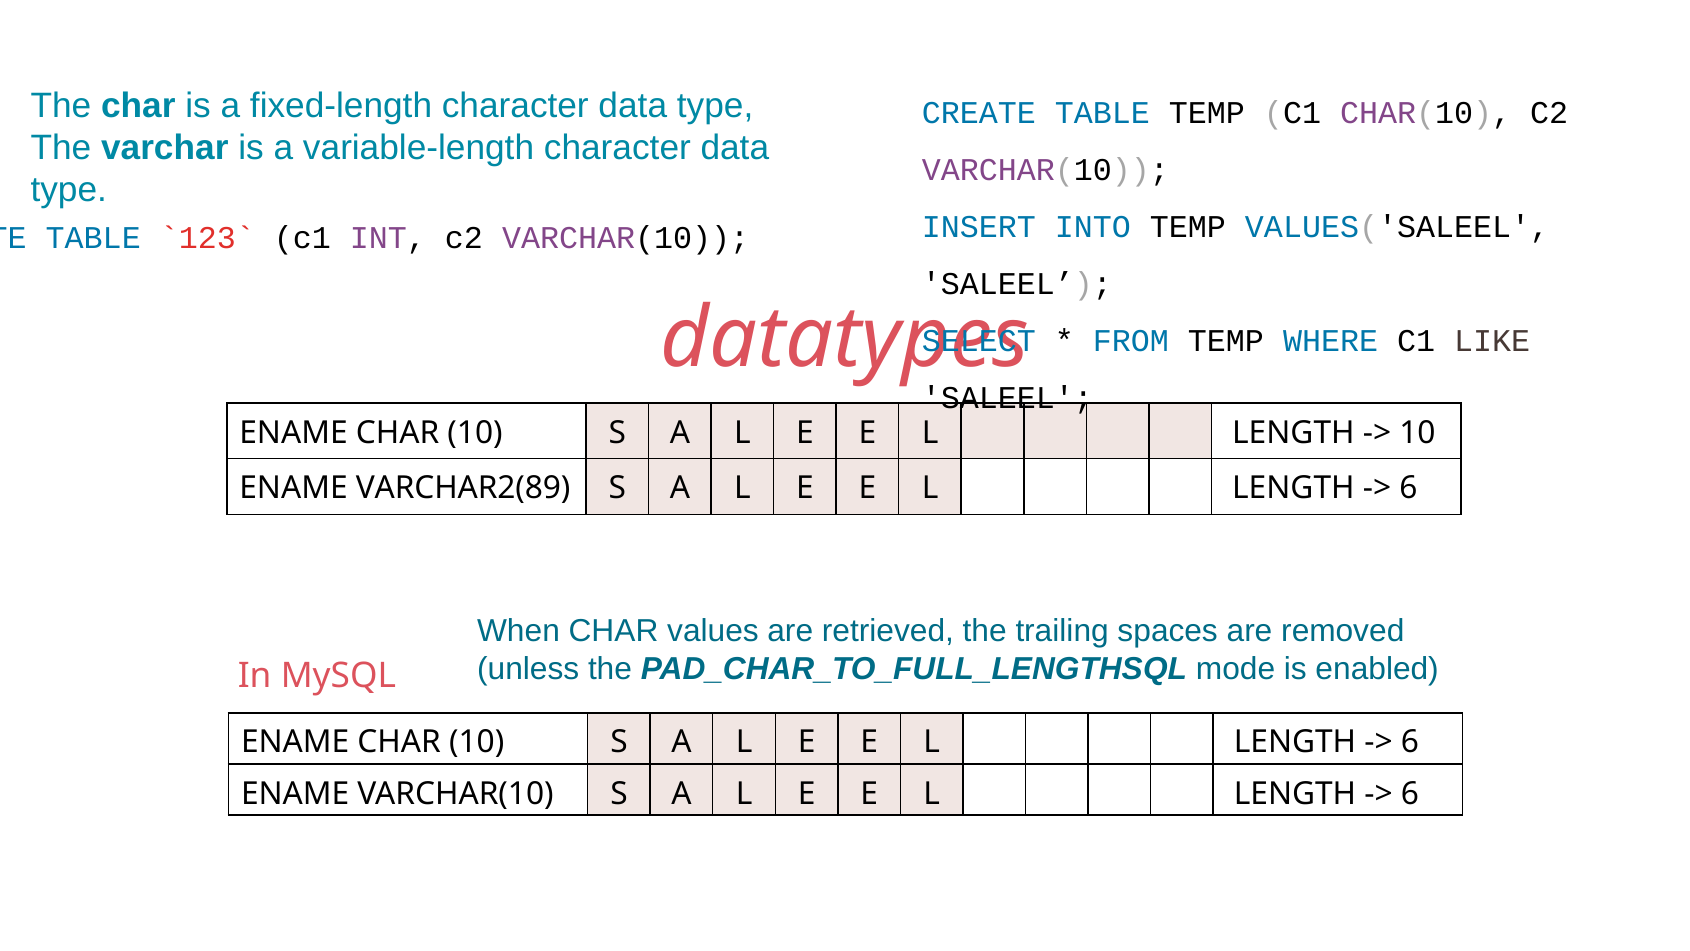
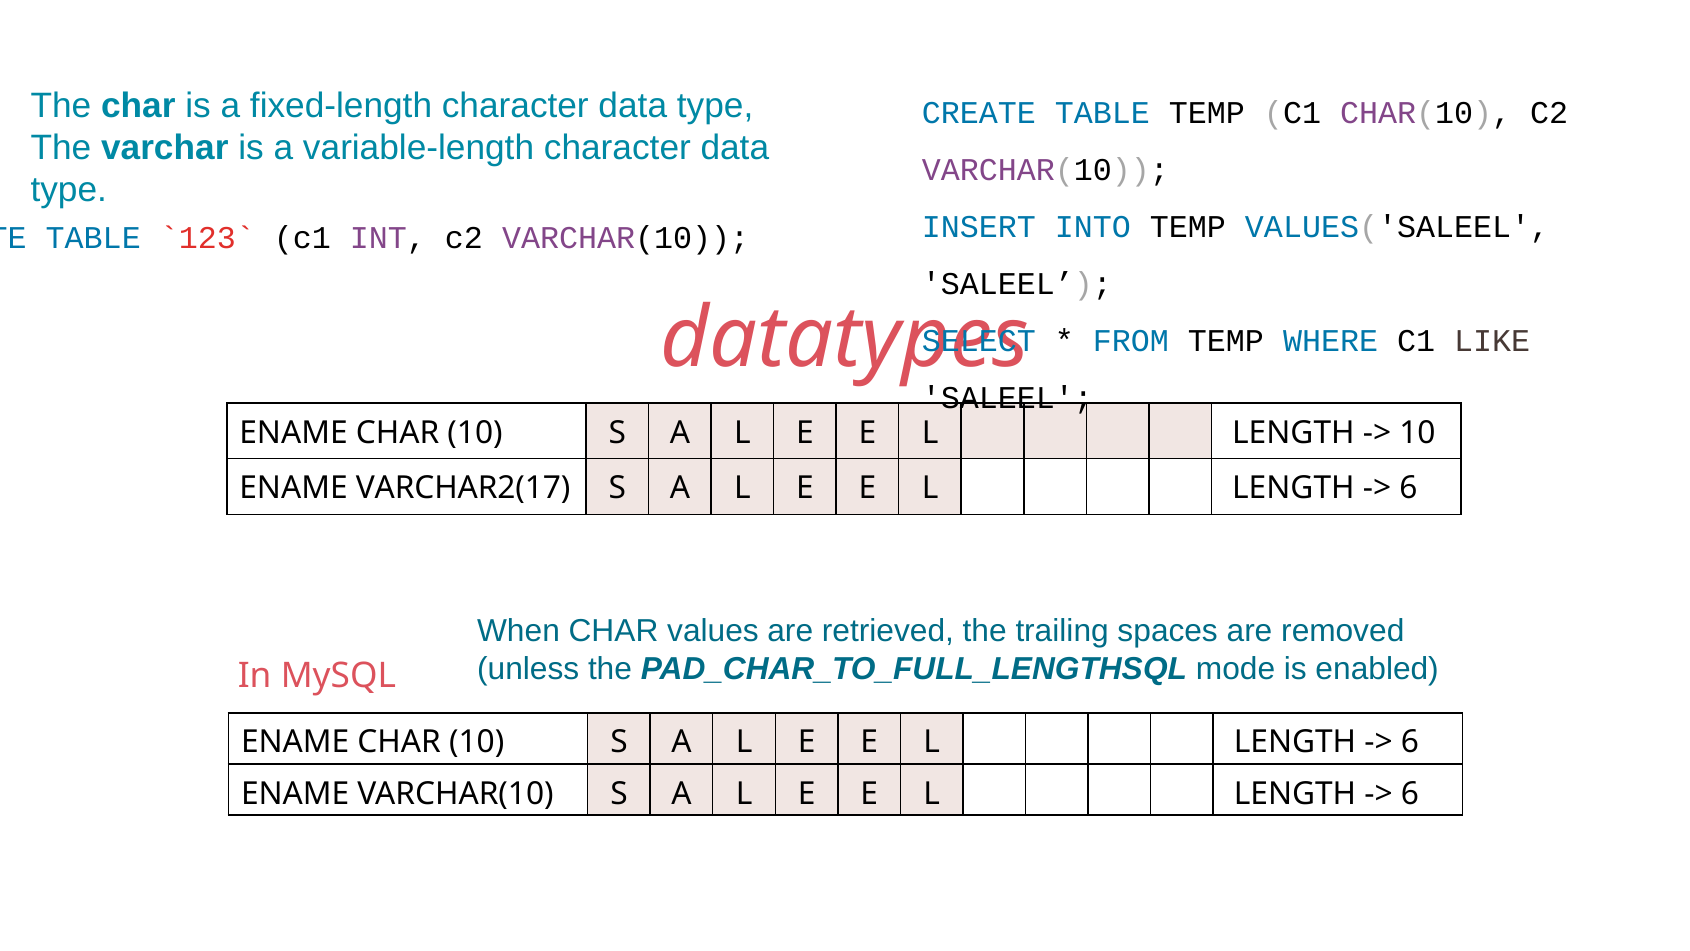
VARCHAR2(89: VARCHAR2(89 -> VARCHAR2(17 (463, 488)
